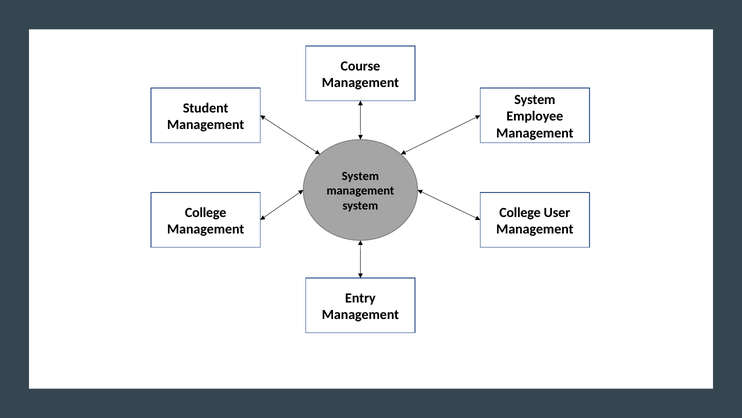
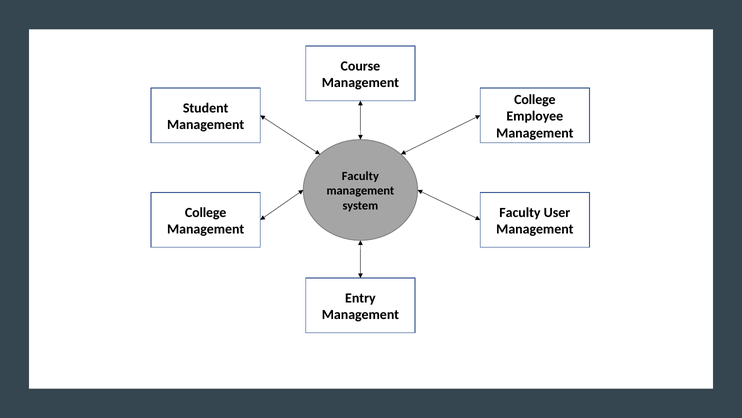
System: System -> College (535, 99)
System: System -> Faculty (360, 176)
College: College -> Faculty (520, 212)
